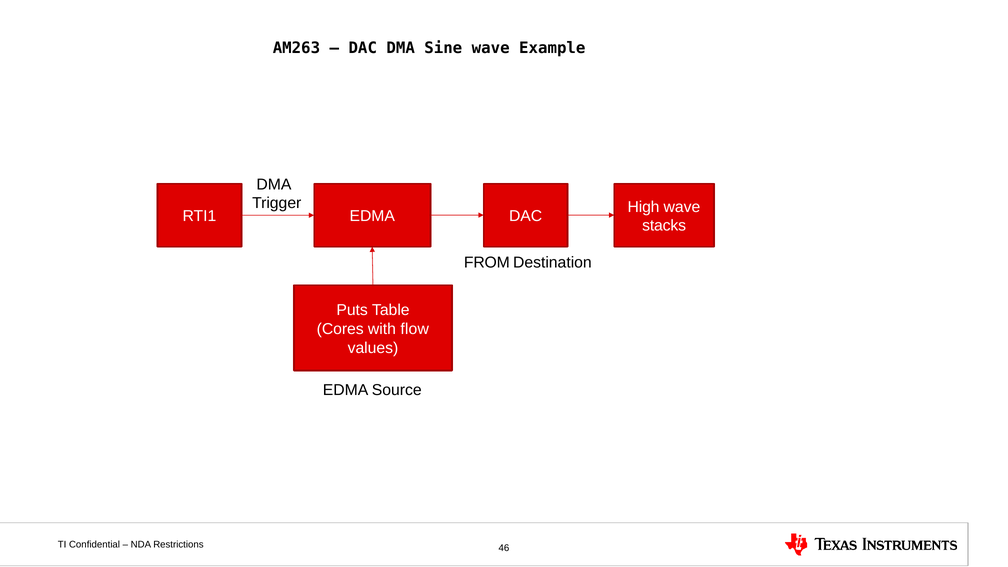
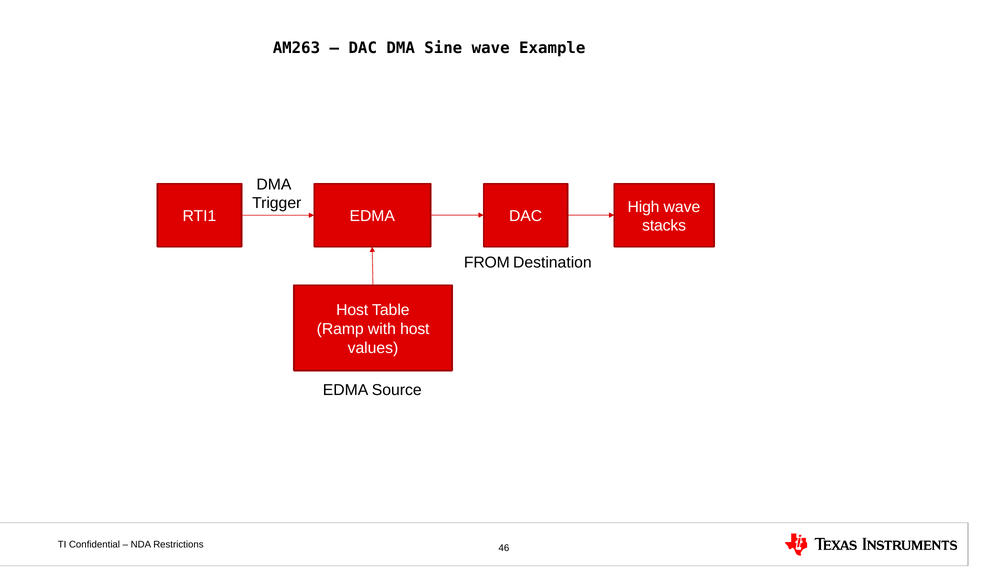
Puts: Puts -> Host (352, 310)
Cores: Cores -> Ramp (340, 329)
with flow: flow -> host (415, 329)
